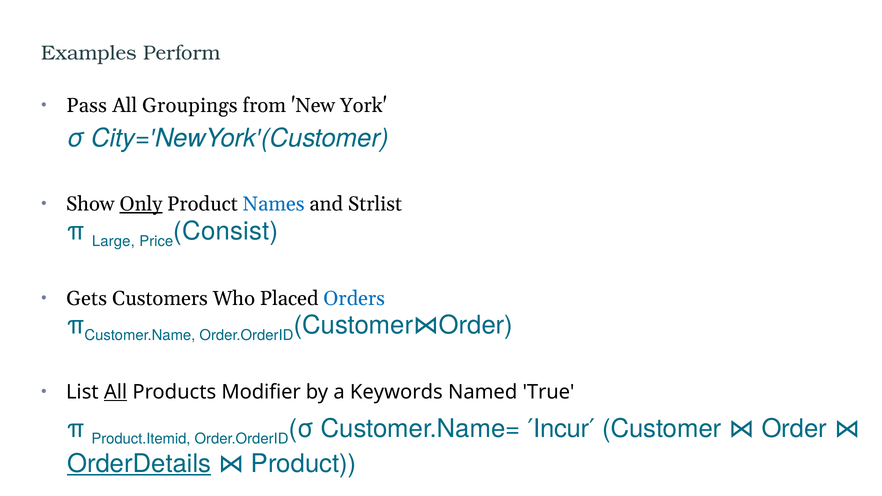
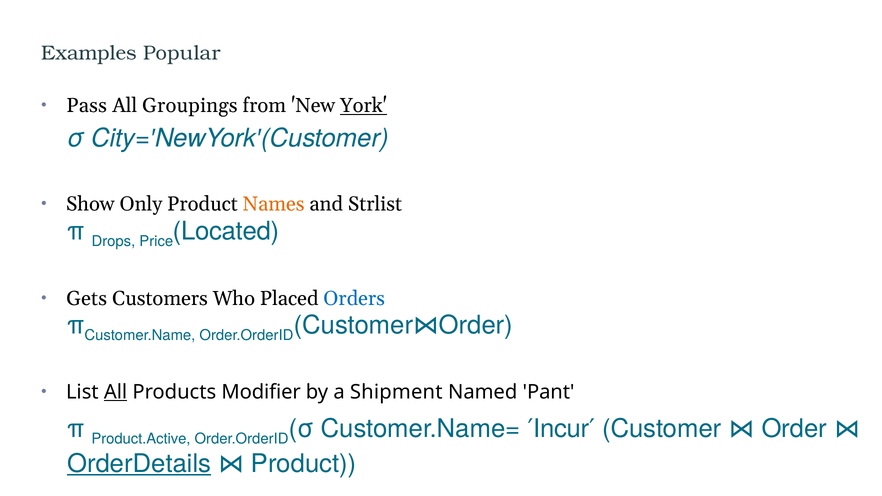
Perform: Perform -> Popular (182, 53)
York underline: none -> present (364, 106)
Only underline: present -> none (141, 204)
Names colour: blue -> orange (274, 204)
Large: Large -> Drops (113, 241)
Consist: Consist -> Located (226, 231)
Keywords: Keywords -> Shipment (396, 392)
True: True -> Pant (549, 392)
Product.Itemid: Product.Itemid -> Product.Active (141, 439)
